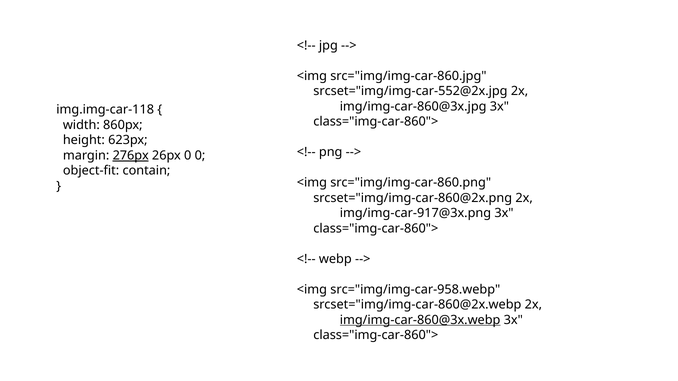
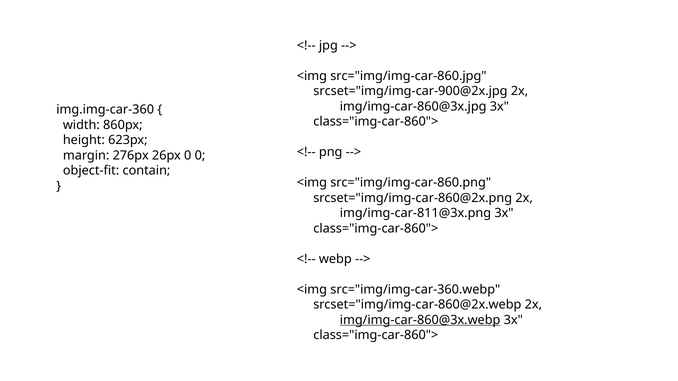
srcset="img/img-car-552@2x.jpg: srcset="img/img-car-552@2x.jpg -> srcset="img/img-car-900@2x.jpg (410, 91)
img.img-car-118: img.img-car-118 -> img.img-car-360 (105, 110)
276px underline: present -> none (131, 156)
img/img-car-917@3x.png: img/img-car-917@3x.png -> img/img-car-811@3x.png (415, 213)
src="img/img-car-958.webp: src="img/img-car-958.webp -> src="img/img-car-360.webp (415, 290)
